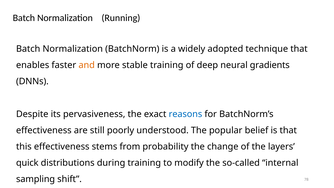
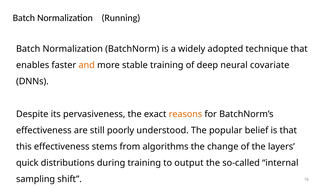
gradients: gradients -> covariate (270, 65)
reasons colour: blue -> orange (185, 114)
probability: probability -> algorithms (166, 147)
modify: modify -> output (189, 163)
